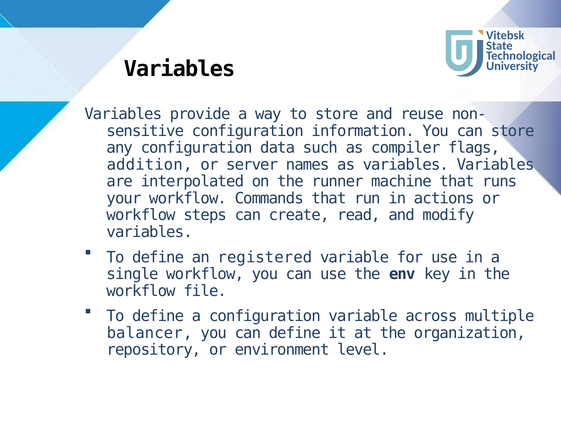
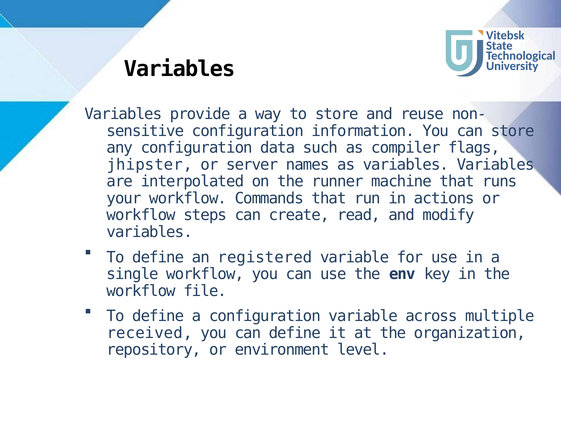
addition: addition -> jhipster (150, 165)
balancer: balancer -> received (150, 333)
